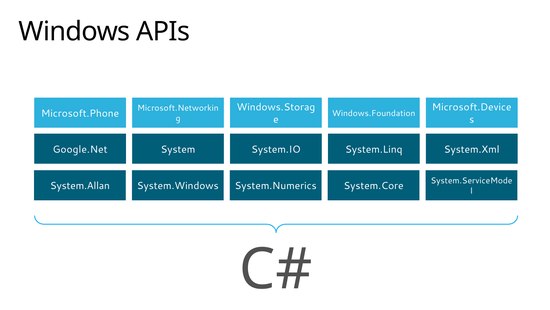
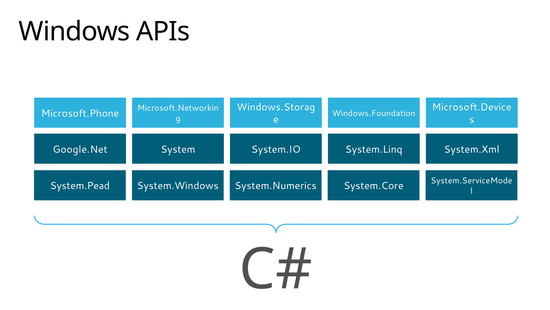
System.Allan: System.Allan -> System.Pead (80, 186)
